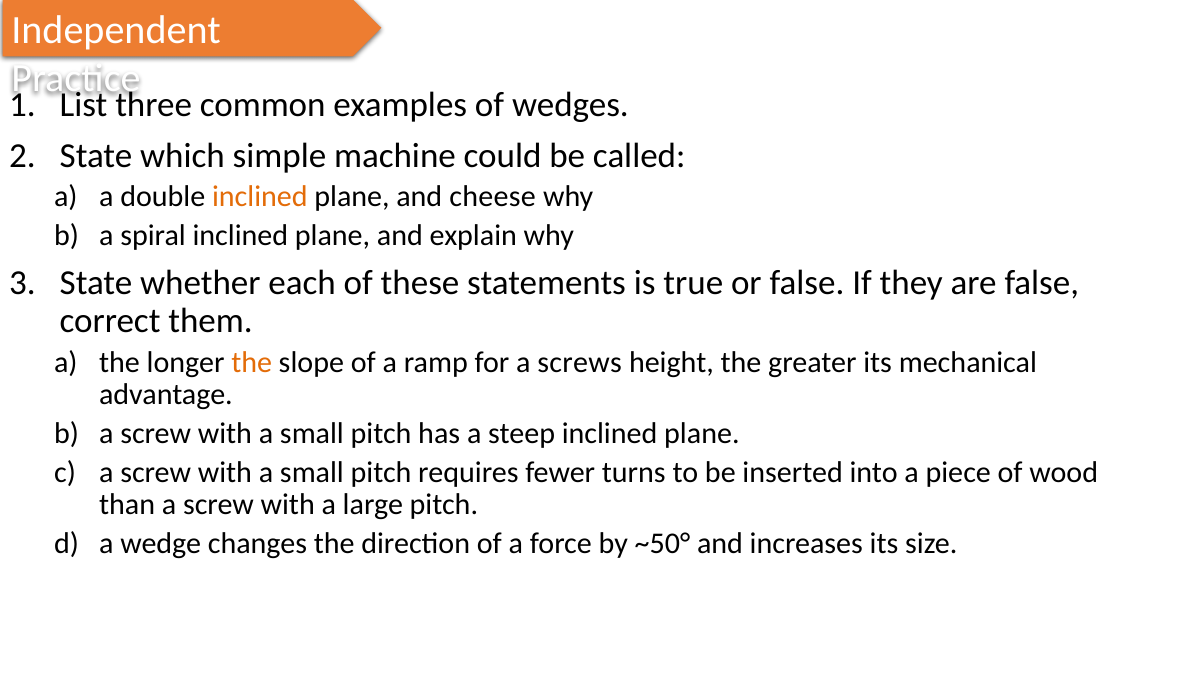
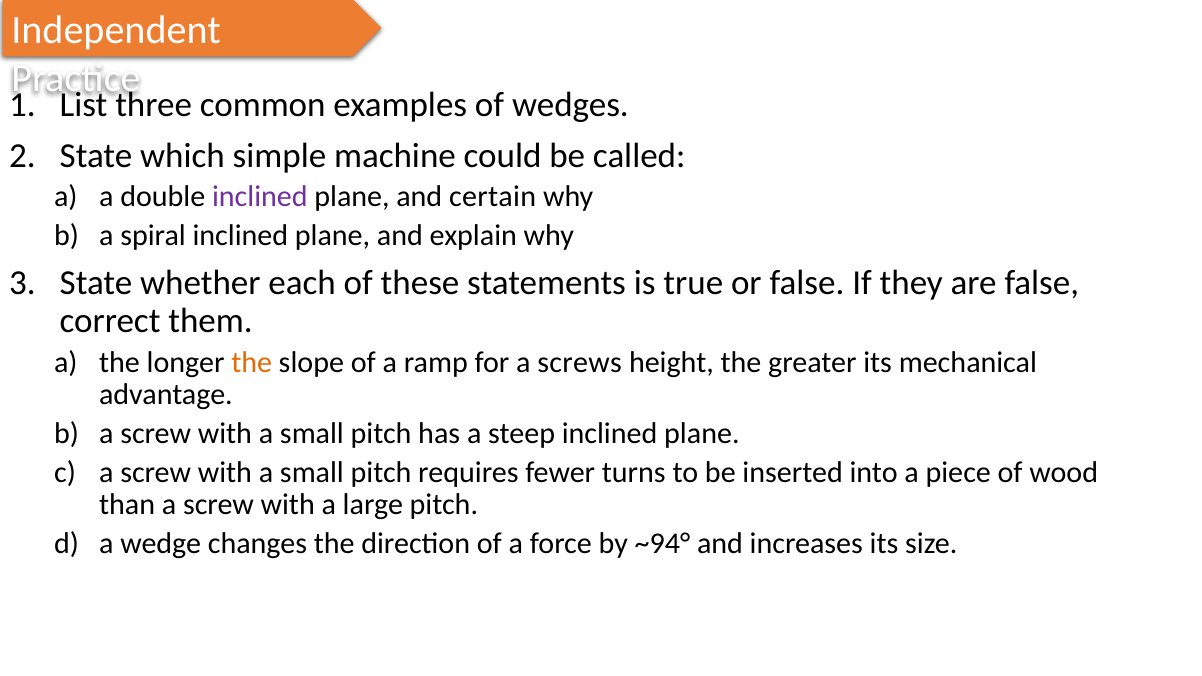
inclined colour: orange -> purple (260, 197)
cheese: cheese -> certain (493, 197)
~50°: ~50° -> ~94° (663, 543)
